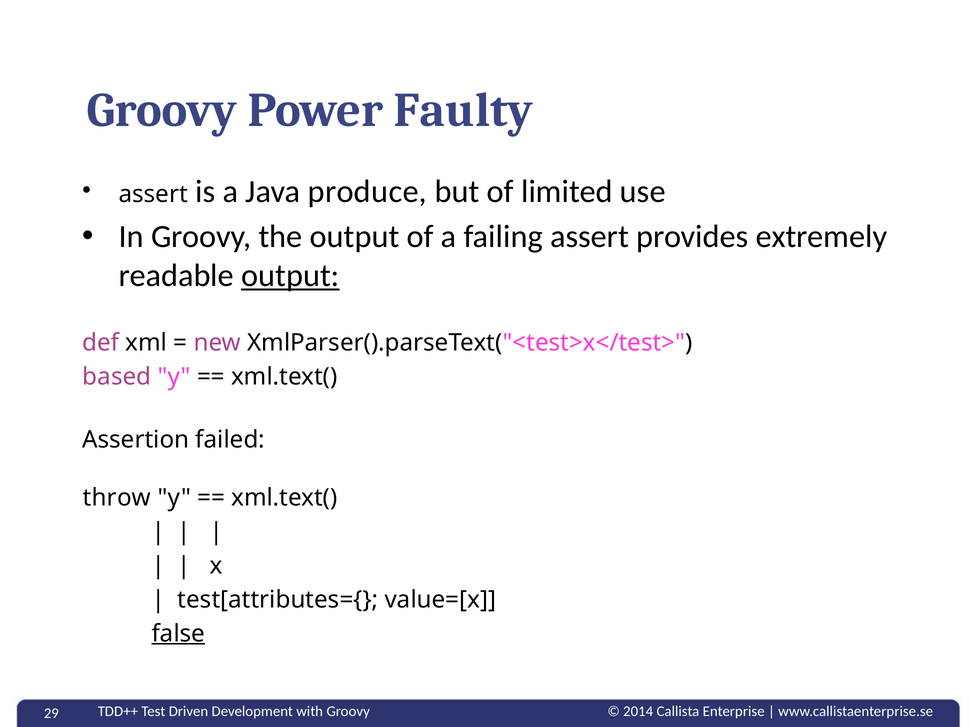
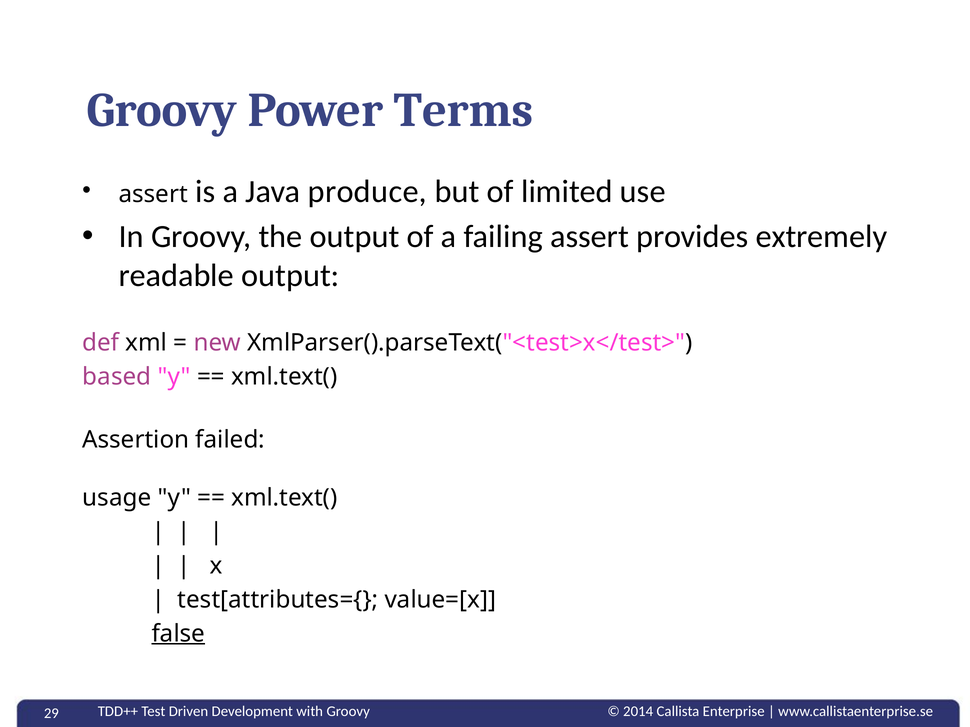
Faulty: Faulty -> Terms (464, 111)
output underline: present -> none (290, 276)
throw: throw -> usage (117, 498)
